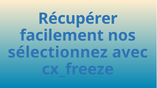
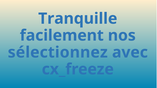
Récupérer: Récupérer -> Tranquille (78, 19)
